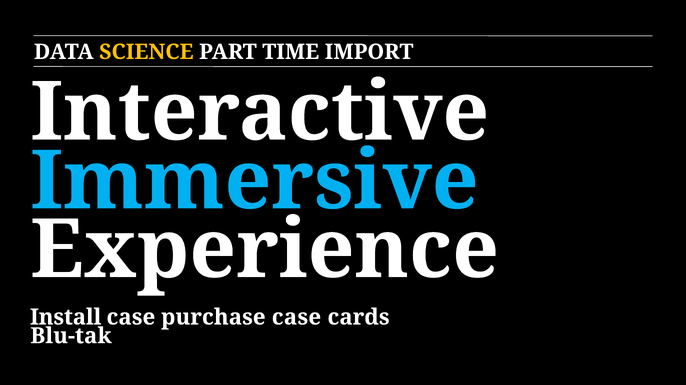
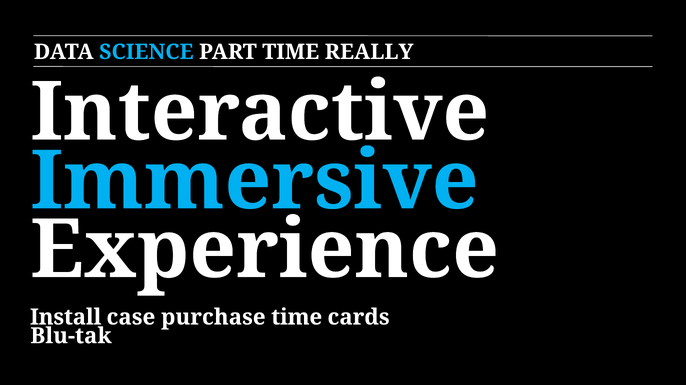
SCIENCE colour: yellow -> light blue (146, 52)
IMPORT: IMPORT -> REALLY (369, 52)
purchase case: case -> time (297, 317)
